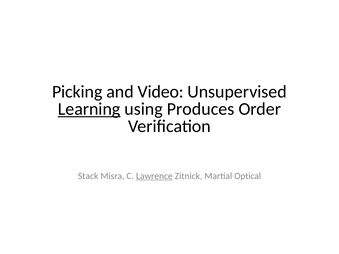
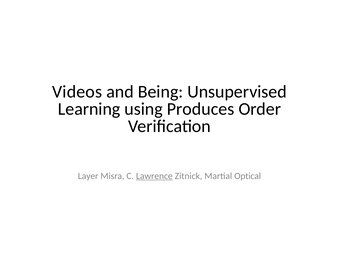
Picking: Picking -> Videos (77, 92)
Video: Video -> Being (161, 92)
Learning underline: present -> none (89, 109)
Stack: Stack -> Layer (88, 176)
